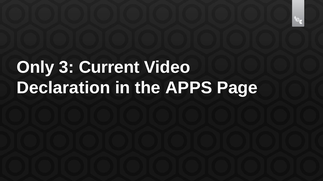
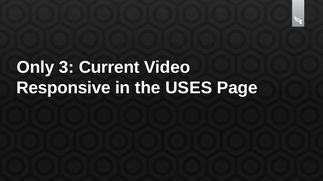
Declaration: Declaration -> Responsive (64, 88)
APPS: APPS -> USES (189, 88)
